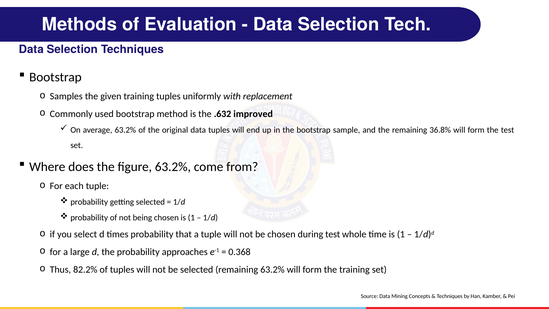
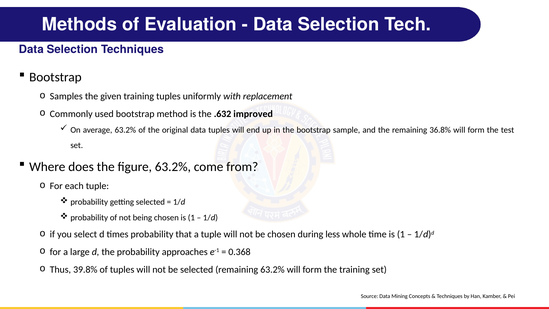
during test: test -> less (333, 234)
82.2%: 82.2% -> 39.8% (85, 269)
